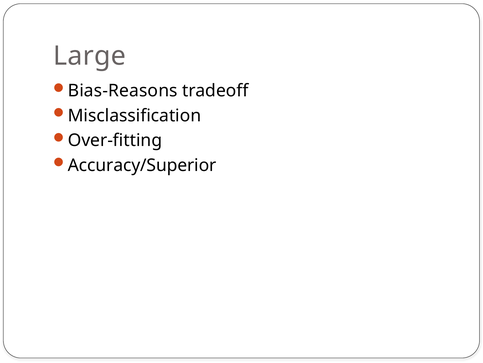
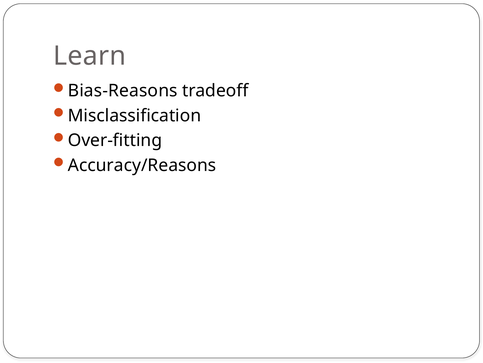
Large: Large -> Learn (90, 56)
Accuracy/Superior: Accuracy/Superior -> Accuracy/Reasons (142, 165)
